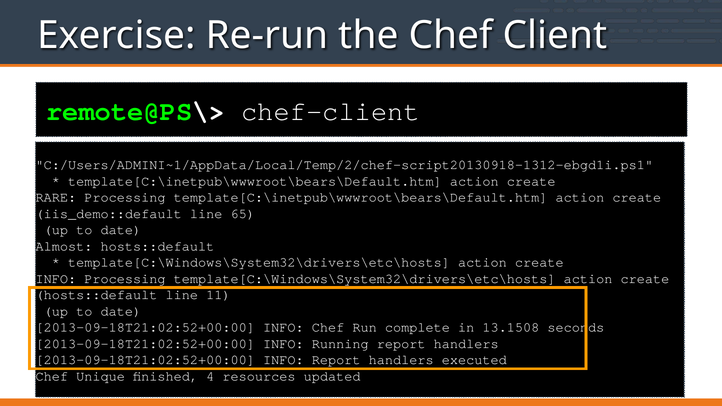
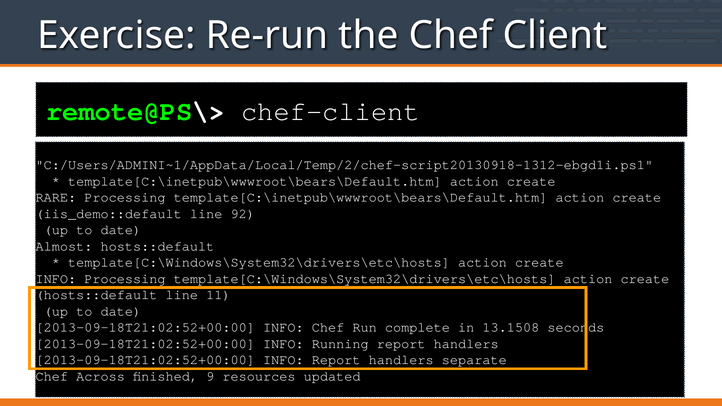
65: 65 -> 92 (243, 214)
executed: executed -> separate (474, 360)
Unique: Unique -> Across (101, 376)
4: 4 -> 9 (210, 376)
